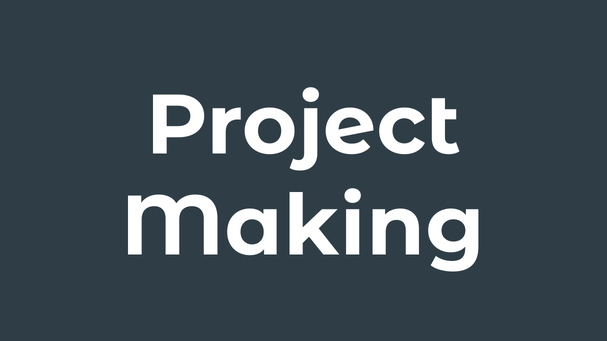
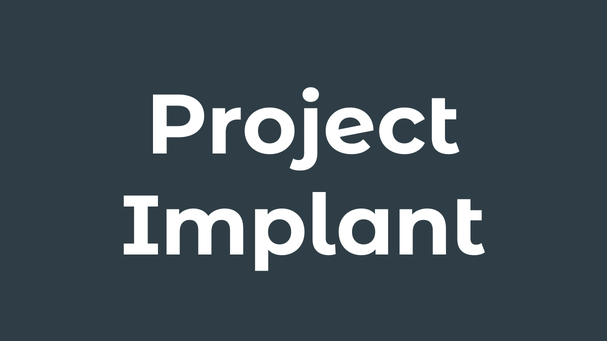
Making: Making -> Implant (304, 227)
